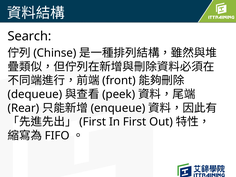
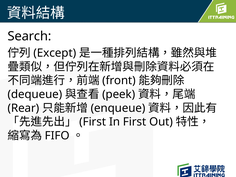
Chinse: Chinse -> Except (55, 53)
